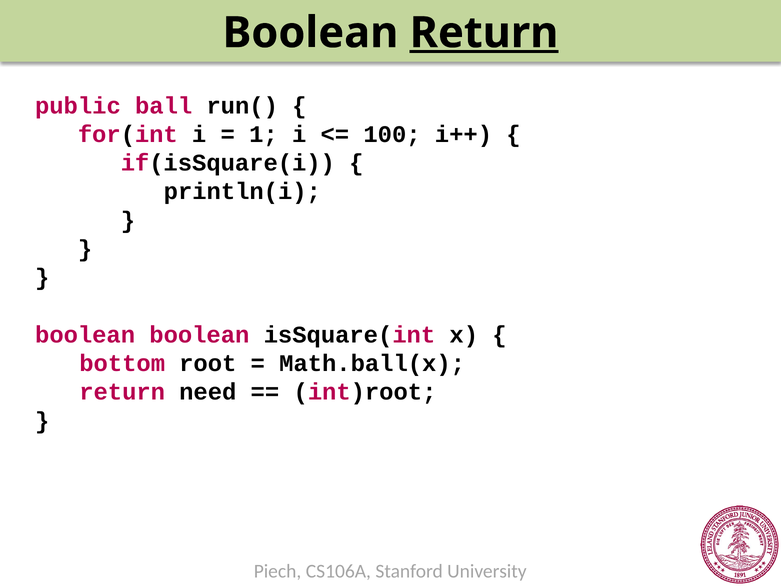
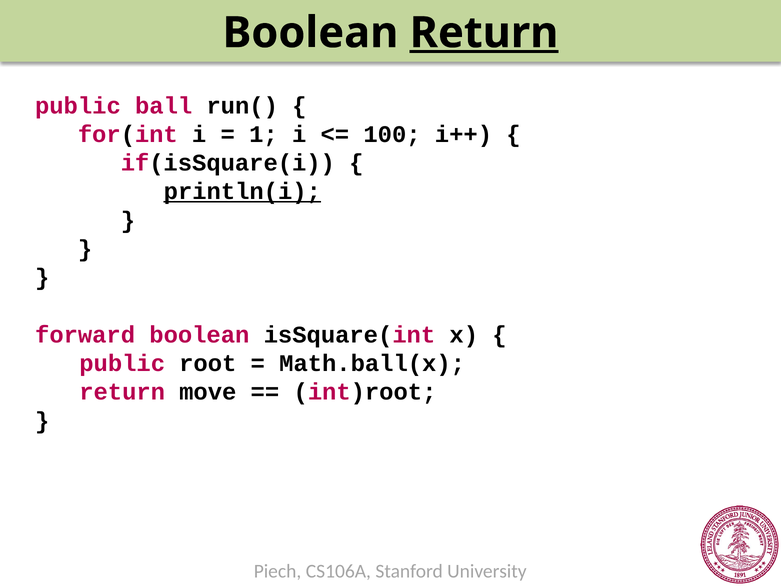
println(i underline: none -> present (242, 192)
boolean: boolean -> forward (85, 335)
bottom: bottom -> public (122, 363)
need: need -> move (208, 392)
